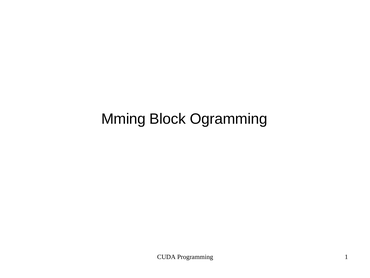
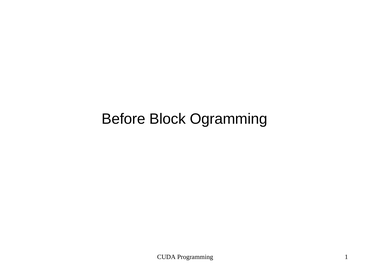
Mming: Mming -> Before (123, 119)
